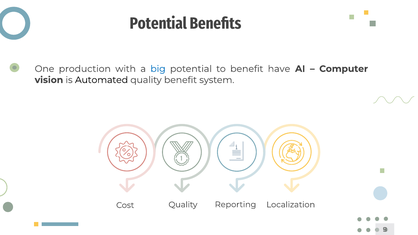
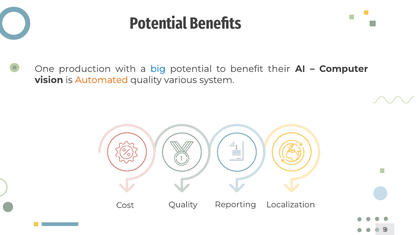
have: have -> their (279, 69)
Automated colour: black -> orange (102, 80)
quality benefit: benefit -> various (180, 80)
